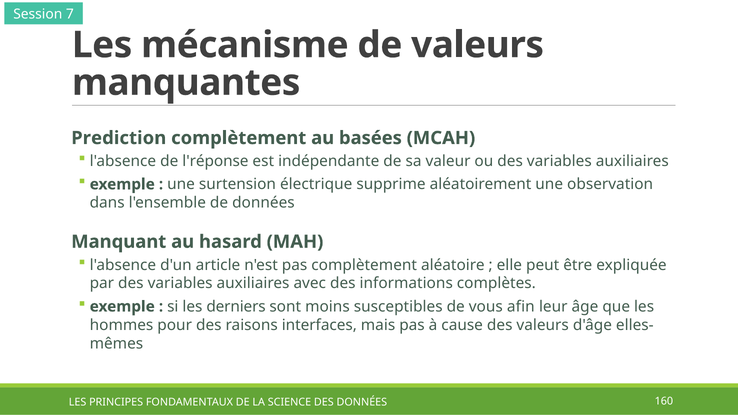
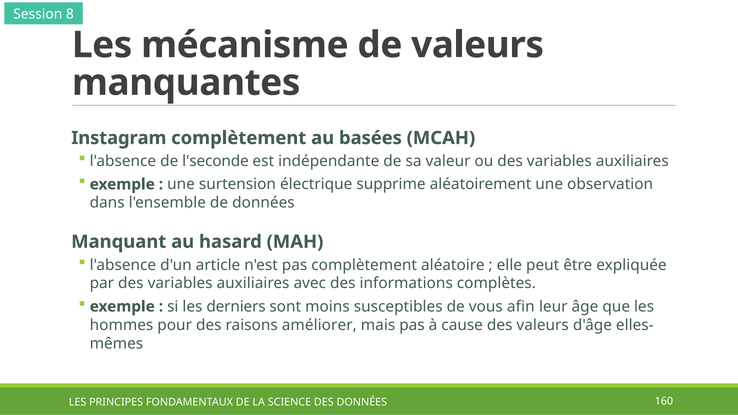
7: 7 -> 8 (70, 14)
Prediction: Prediction -> Instagram (119, 138)
l'réponse: l'réponse -> l'seconde (215, 161)
interfaces: interfaces -> améliorer (319, 325)
